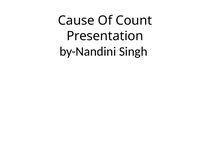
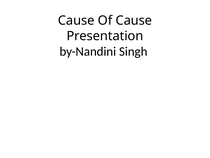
Of Count: Count -> Cause (134, 21)
